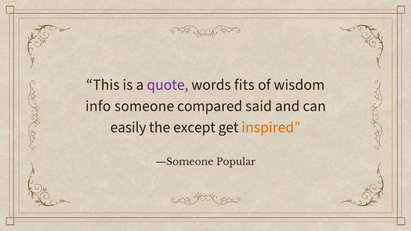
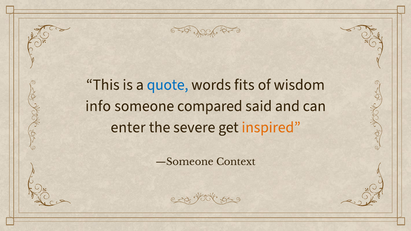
quote colour: purple -> blue (168, 85)
easily: easily -> enter (128, 127)
except: except -> severe (194, 127)
Popular: Popular -> Context (236, 162)
